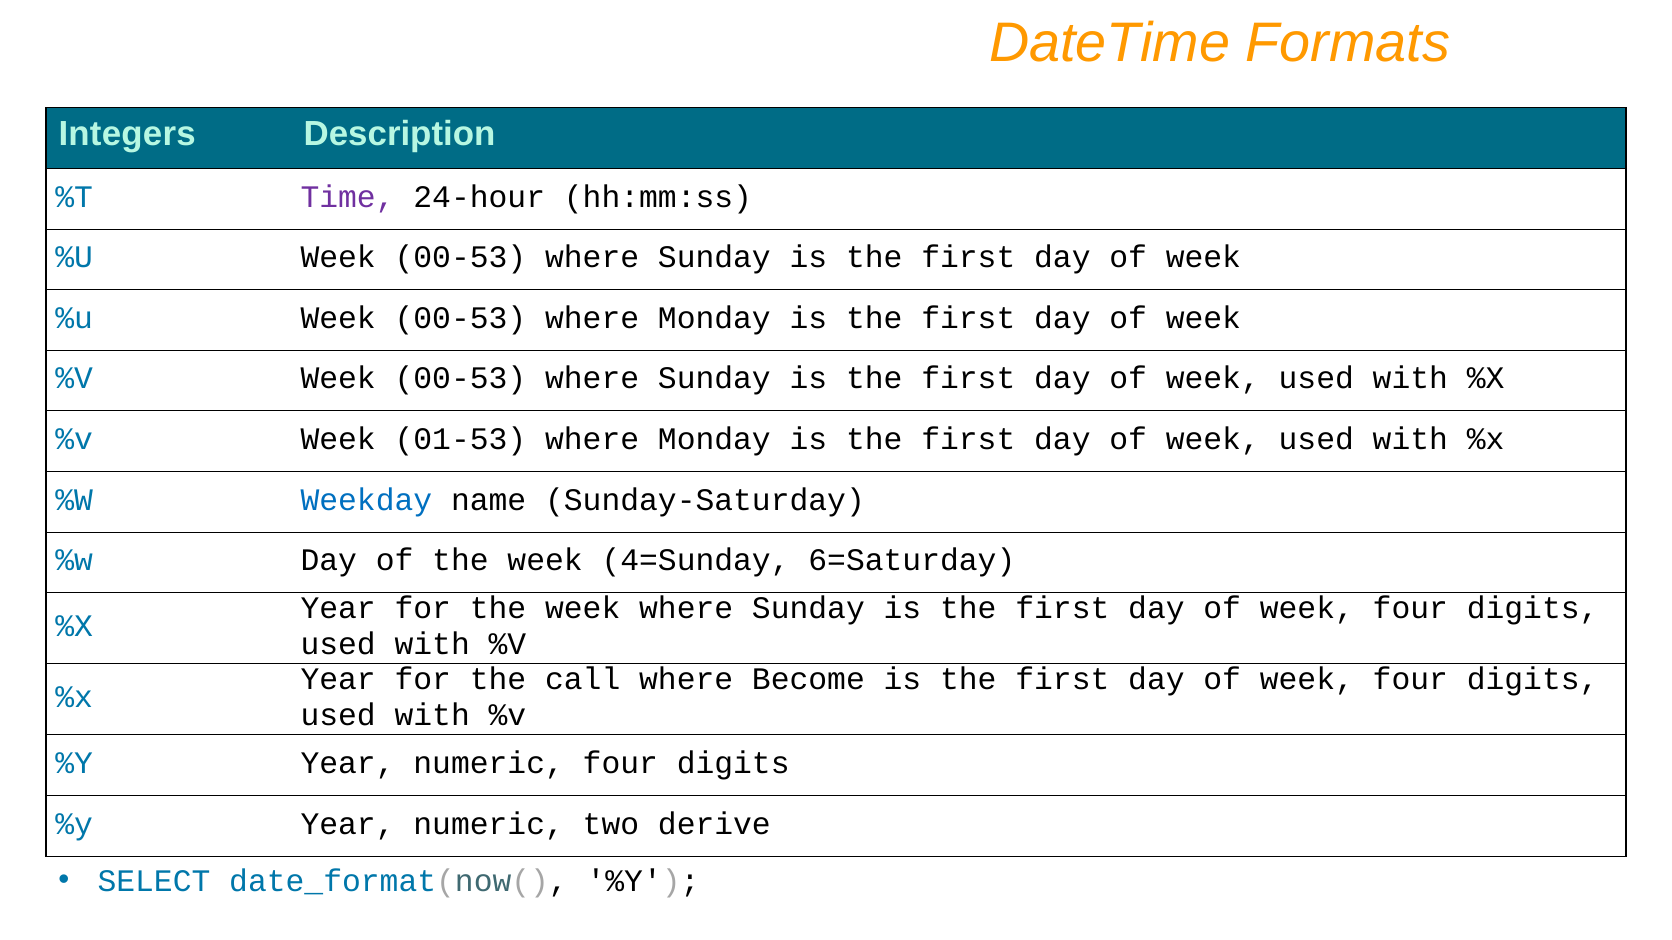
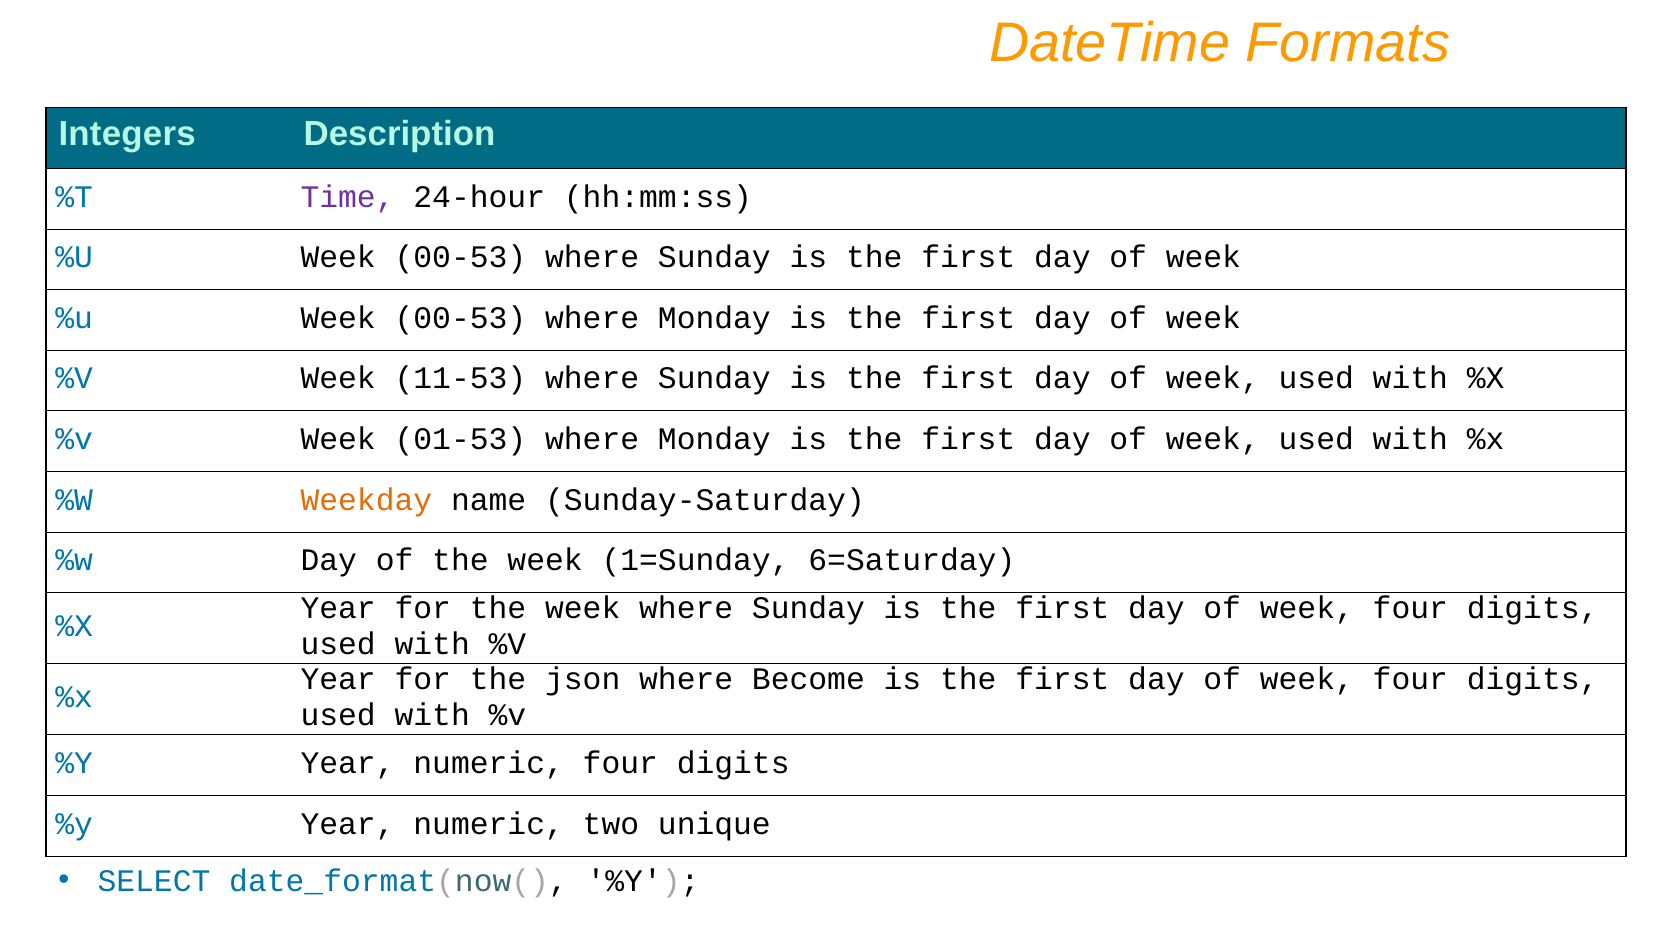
%V Week 00-53: 00-53 -> 11-53 (460, 379)
Weekday colour: blue -> orange (366, 500)
4=Sunday: 4=Sunday -> 1=Sunday (696, 561)
call: call -> json (583, 680)
derive: derive -> unique (714, 824)
